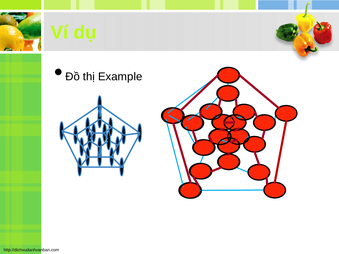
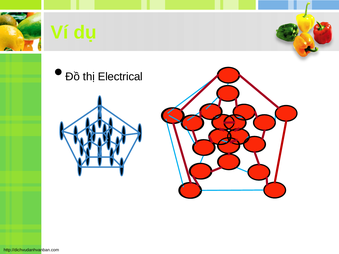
Example: Example -> Electrical (120, 77)
